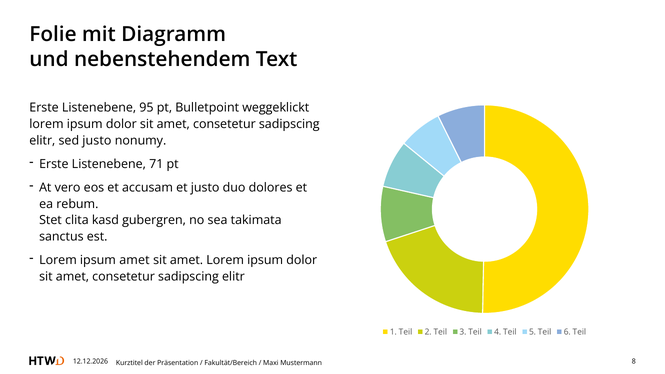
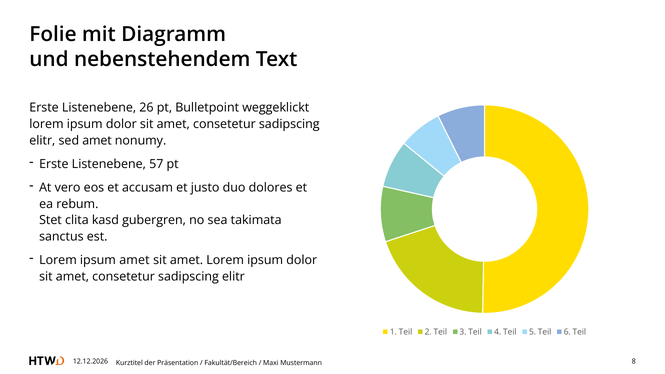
95: 95 -> 26 (146, 108)
sed justo: justo -> amet (97, 141)
71: 71 -> 57 (156, 164)
